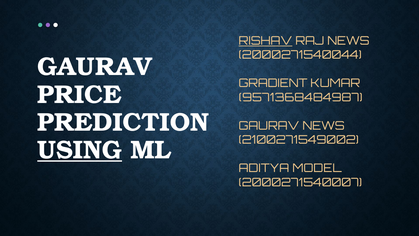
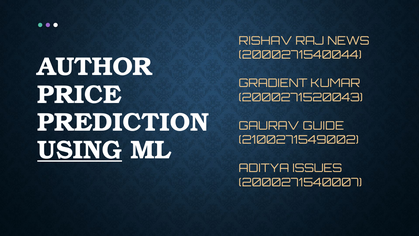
RISHAV underline: present -> none (265, 41)
GAURAV: GAURAV -> AUTHOR (95, 67)
9571368484987: 9571368484987 -> 2000271520043 (301, 97)
GAURAV NEWS: NEWS -> GUIDE (323, 126)
MODEL: MODEL -> ISSUES (317, 168)
